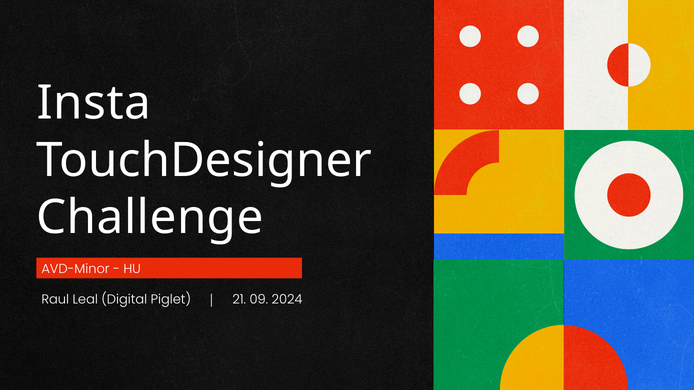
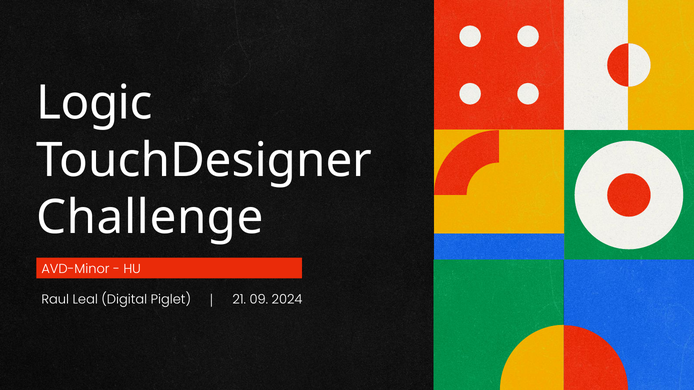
Insta: Insta -> Logic (94, 103)
